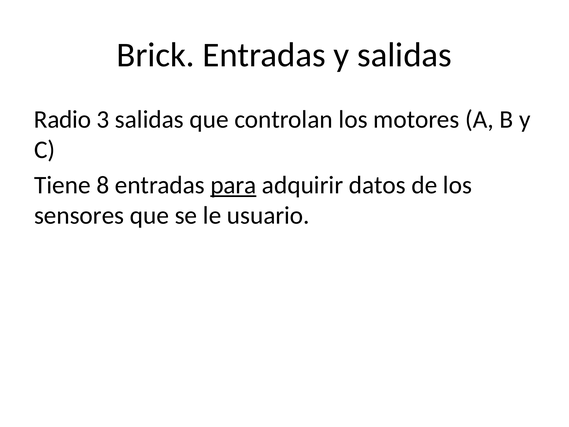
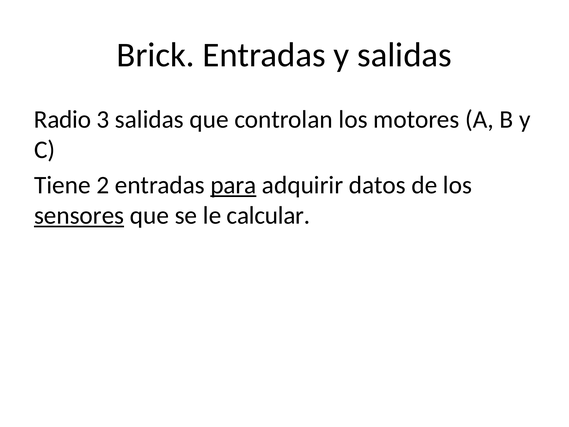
8: 8 -> 2 (103, 185)
sensores underline: none -> present (79, 215)
usuario: usuario -> calcular (268, 215)
